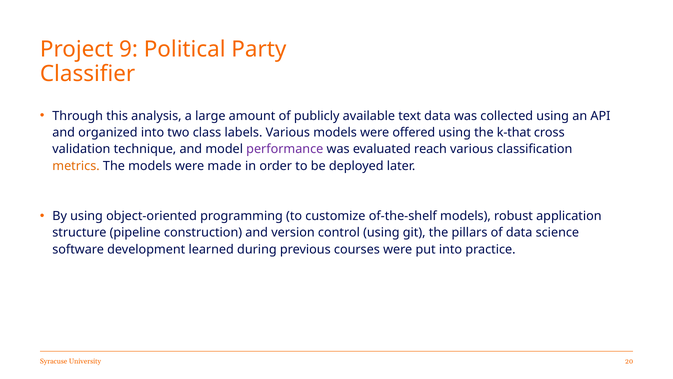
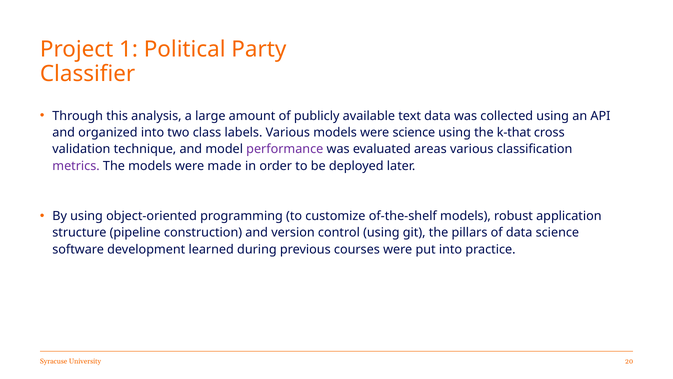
9: 9 -> 1 (129, 49)
were offered: offered -> science (414, 132)
reach: reach -> areas (430, 149)
metrics colour: orange -> purple (76, 166)
